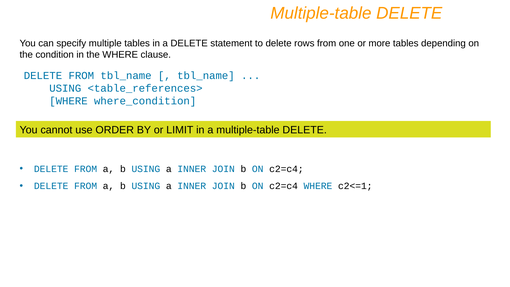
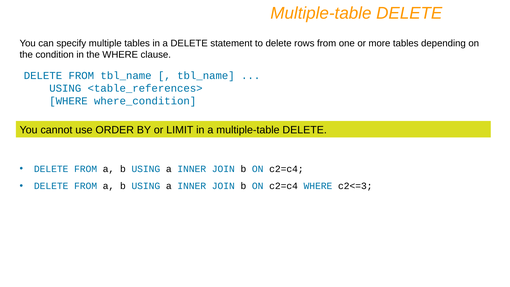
c2<=1: c2<=1 -> c2<=3 (355, 186)
